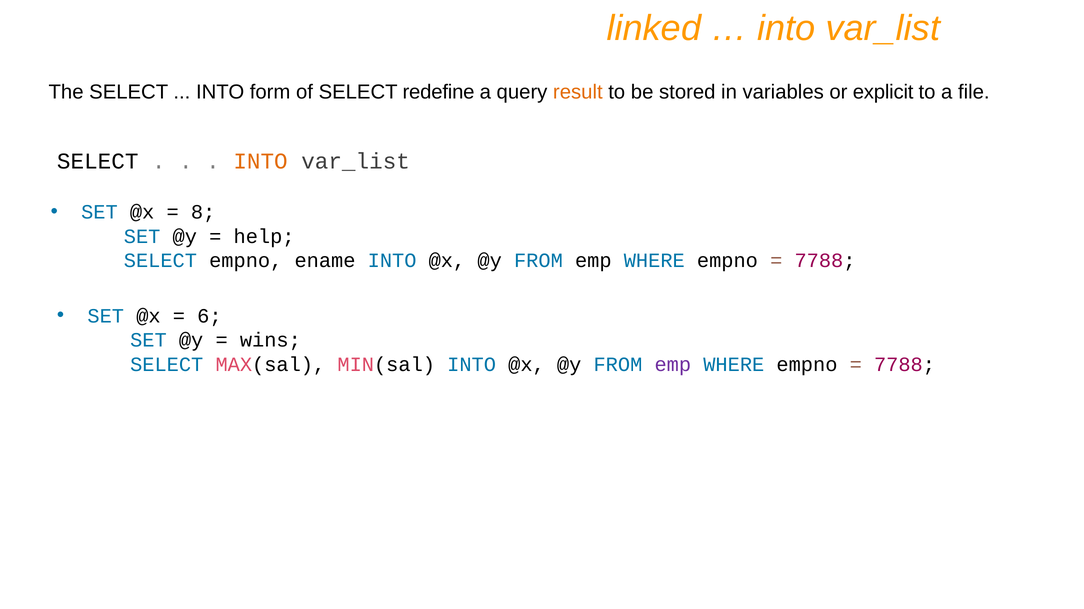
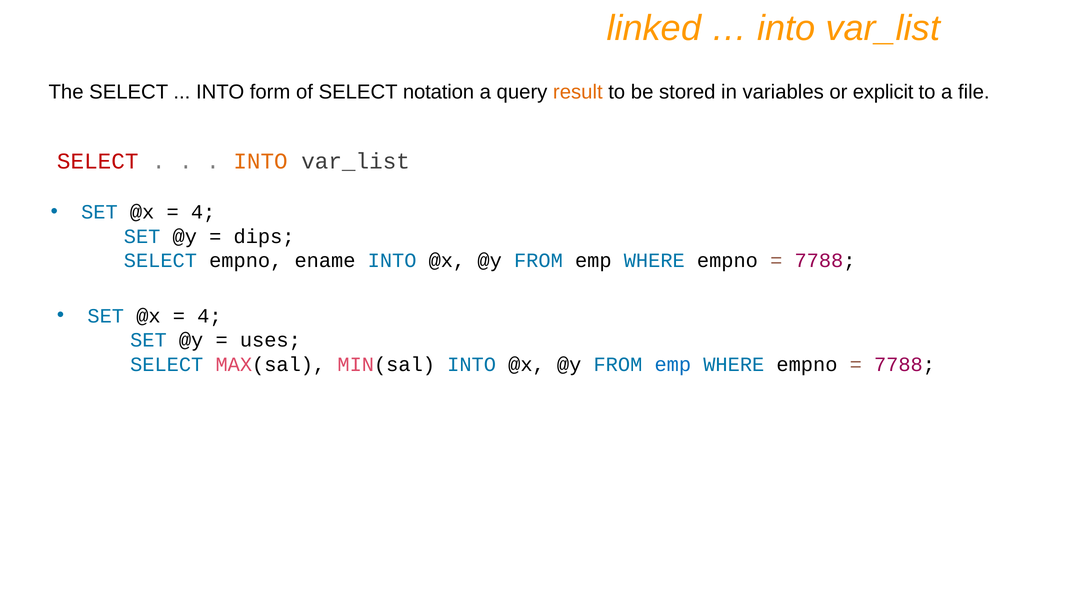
redefine: redefine -> notation (439, 92)
SELECT colour: black -> red (98, 161)
8: 8 -> 4 (203, 212)
help: help -> dips (264, 237)
6: 6 -> 4 (209, 316)
wins: wins -> uses (270, 341)
emp colour: purple -> blue (673, 365)
